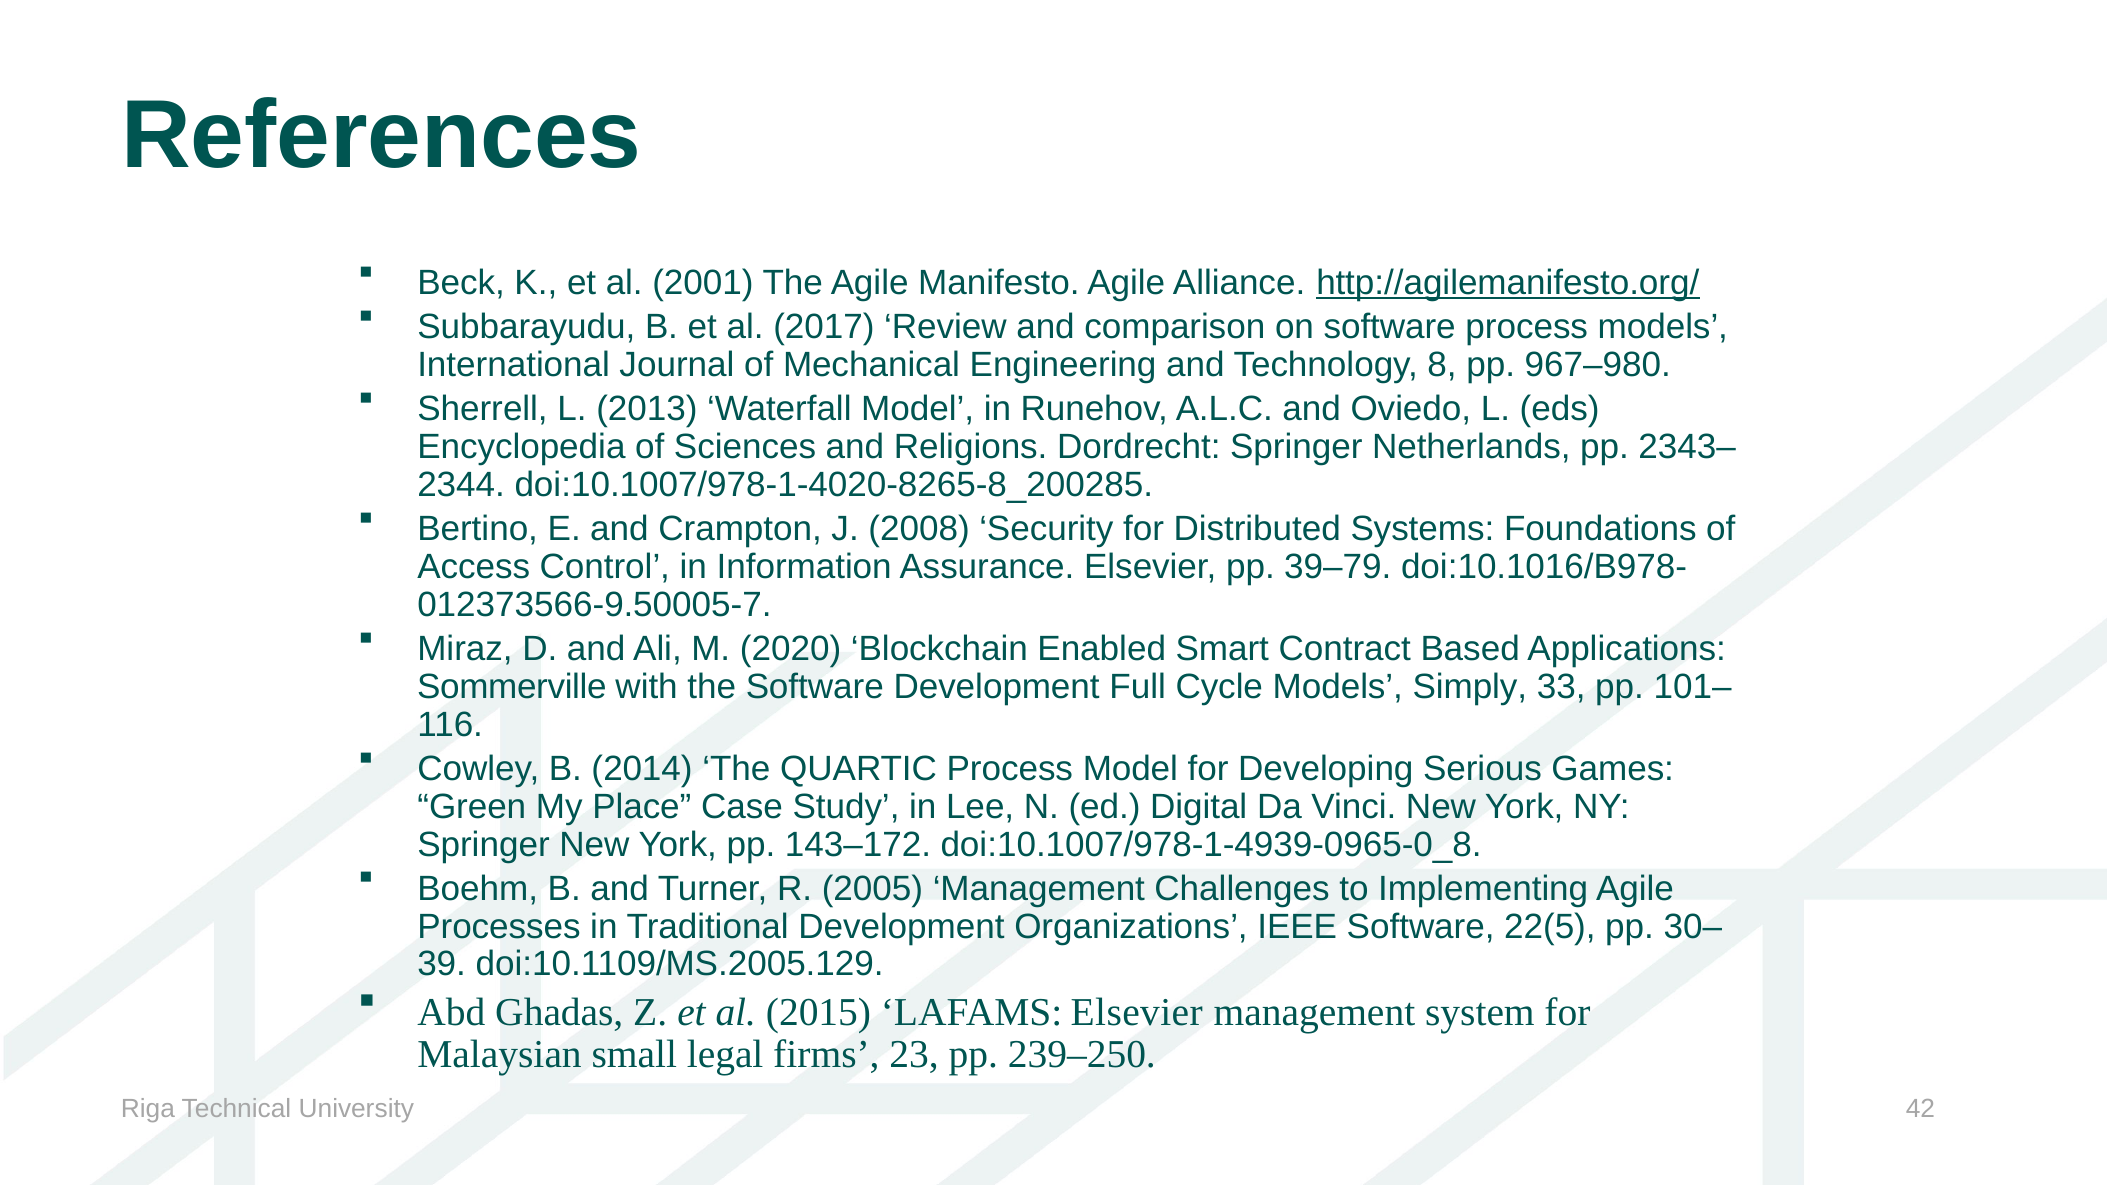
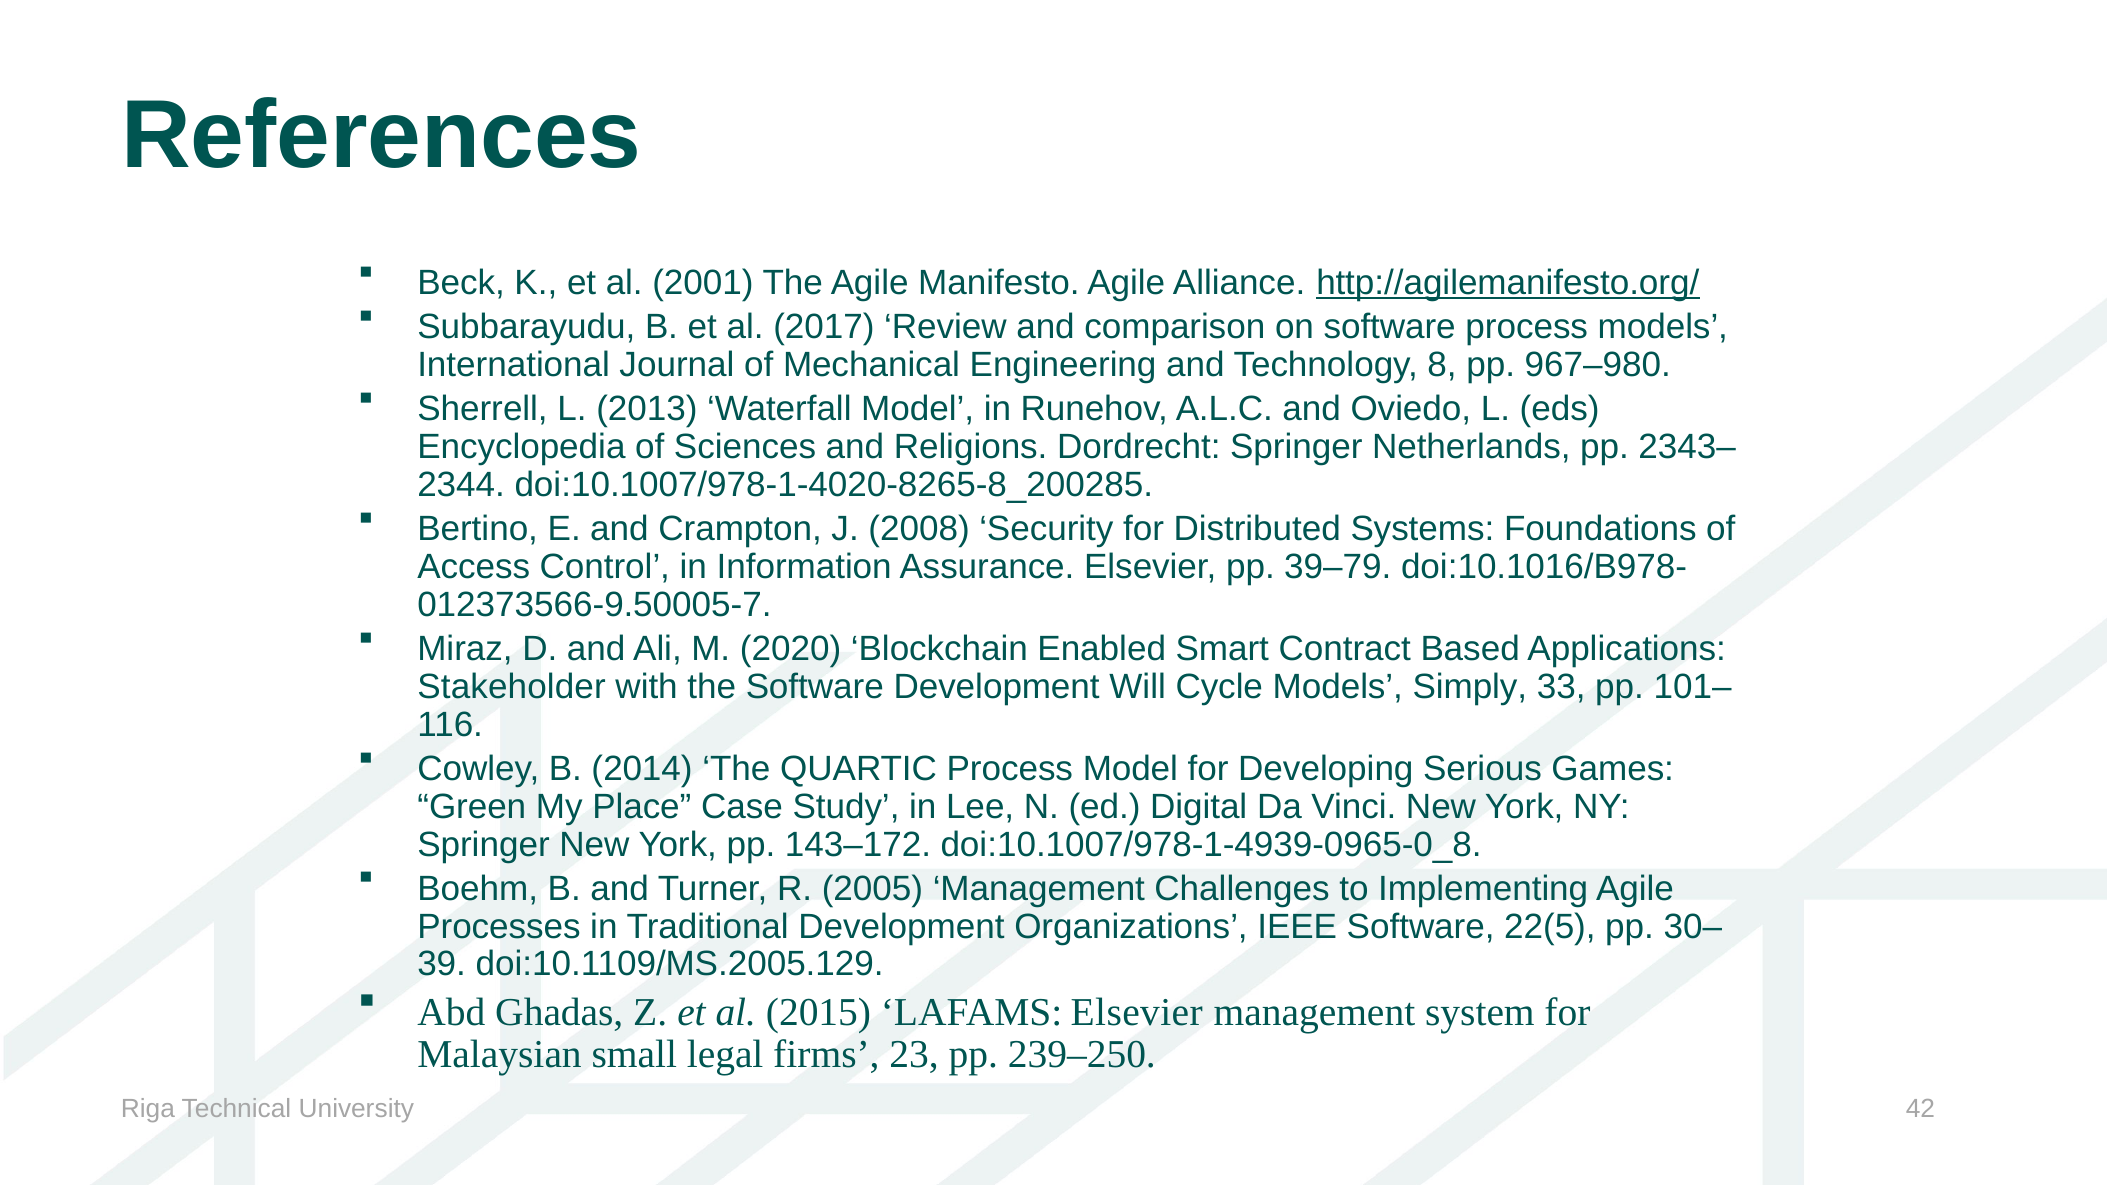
Sommerville: Sommerville -> Stakeholder (512, 687)
Full: Full -> Will (1138, 687)
